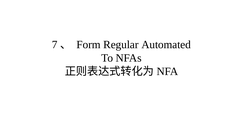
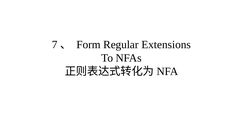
Automated: Automated -> Extensions (166, 45)
